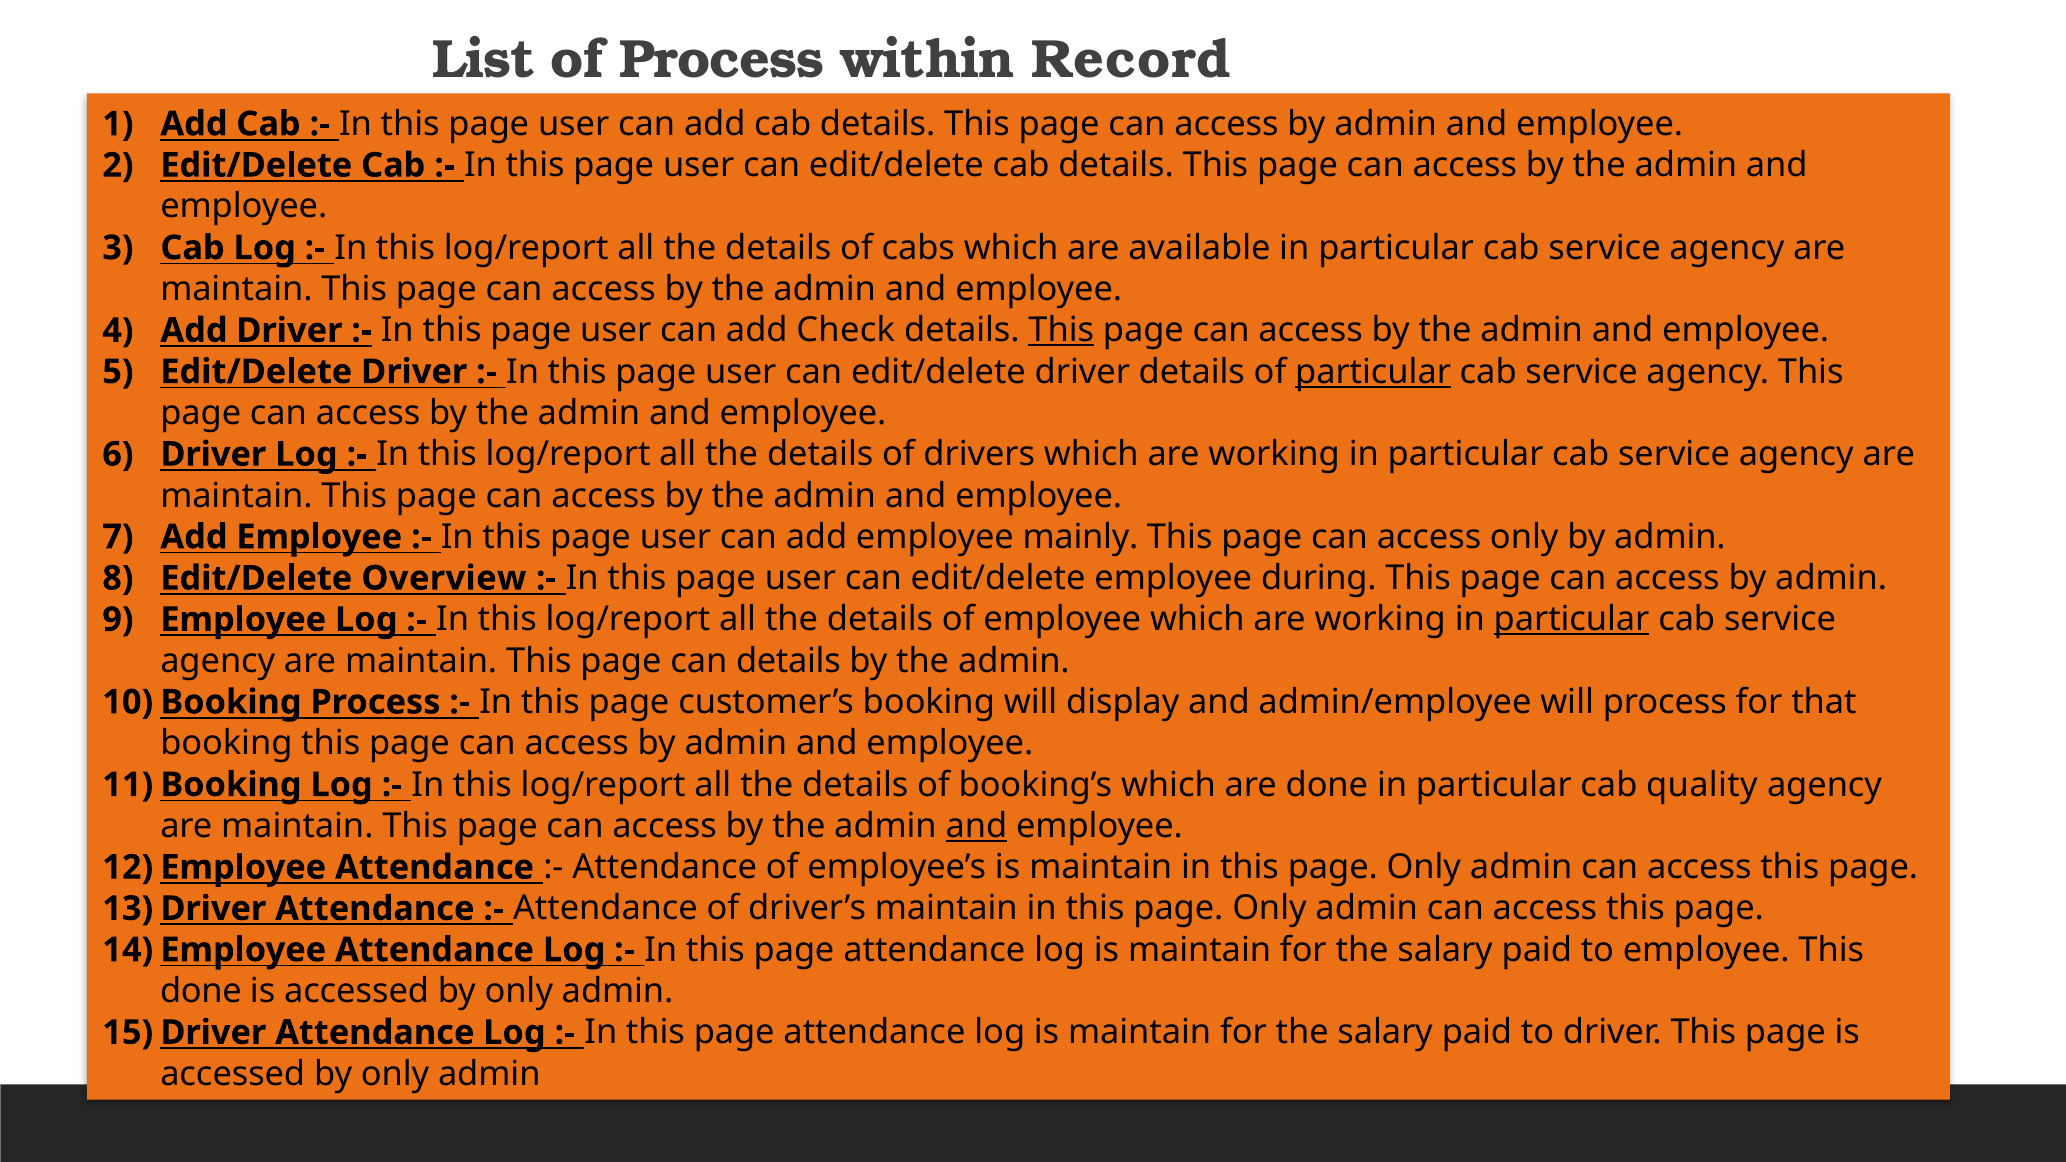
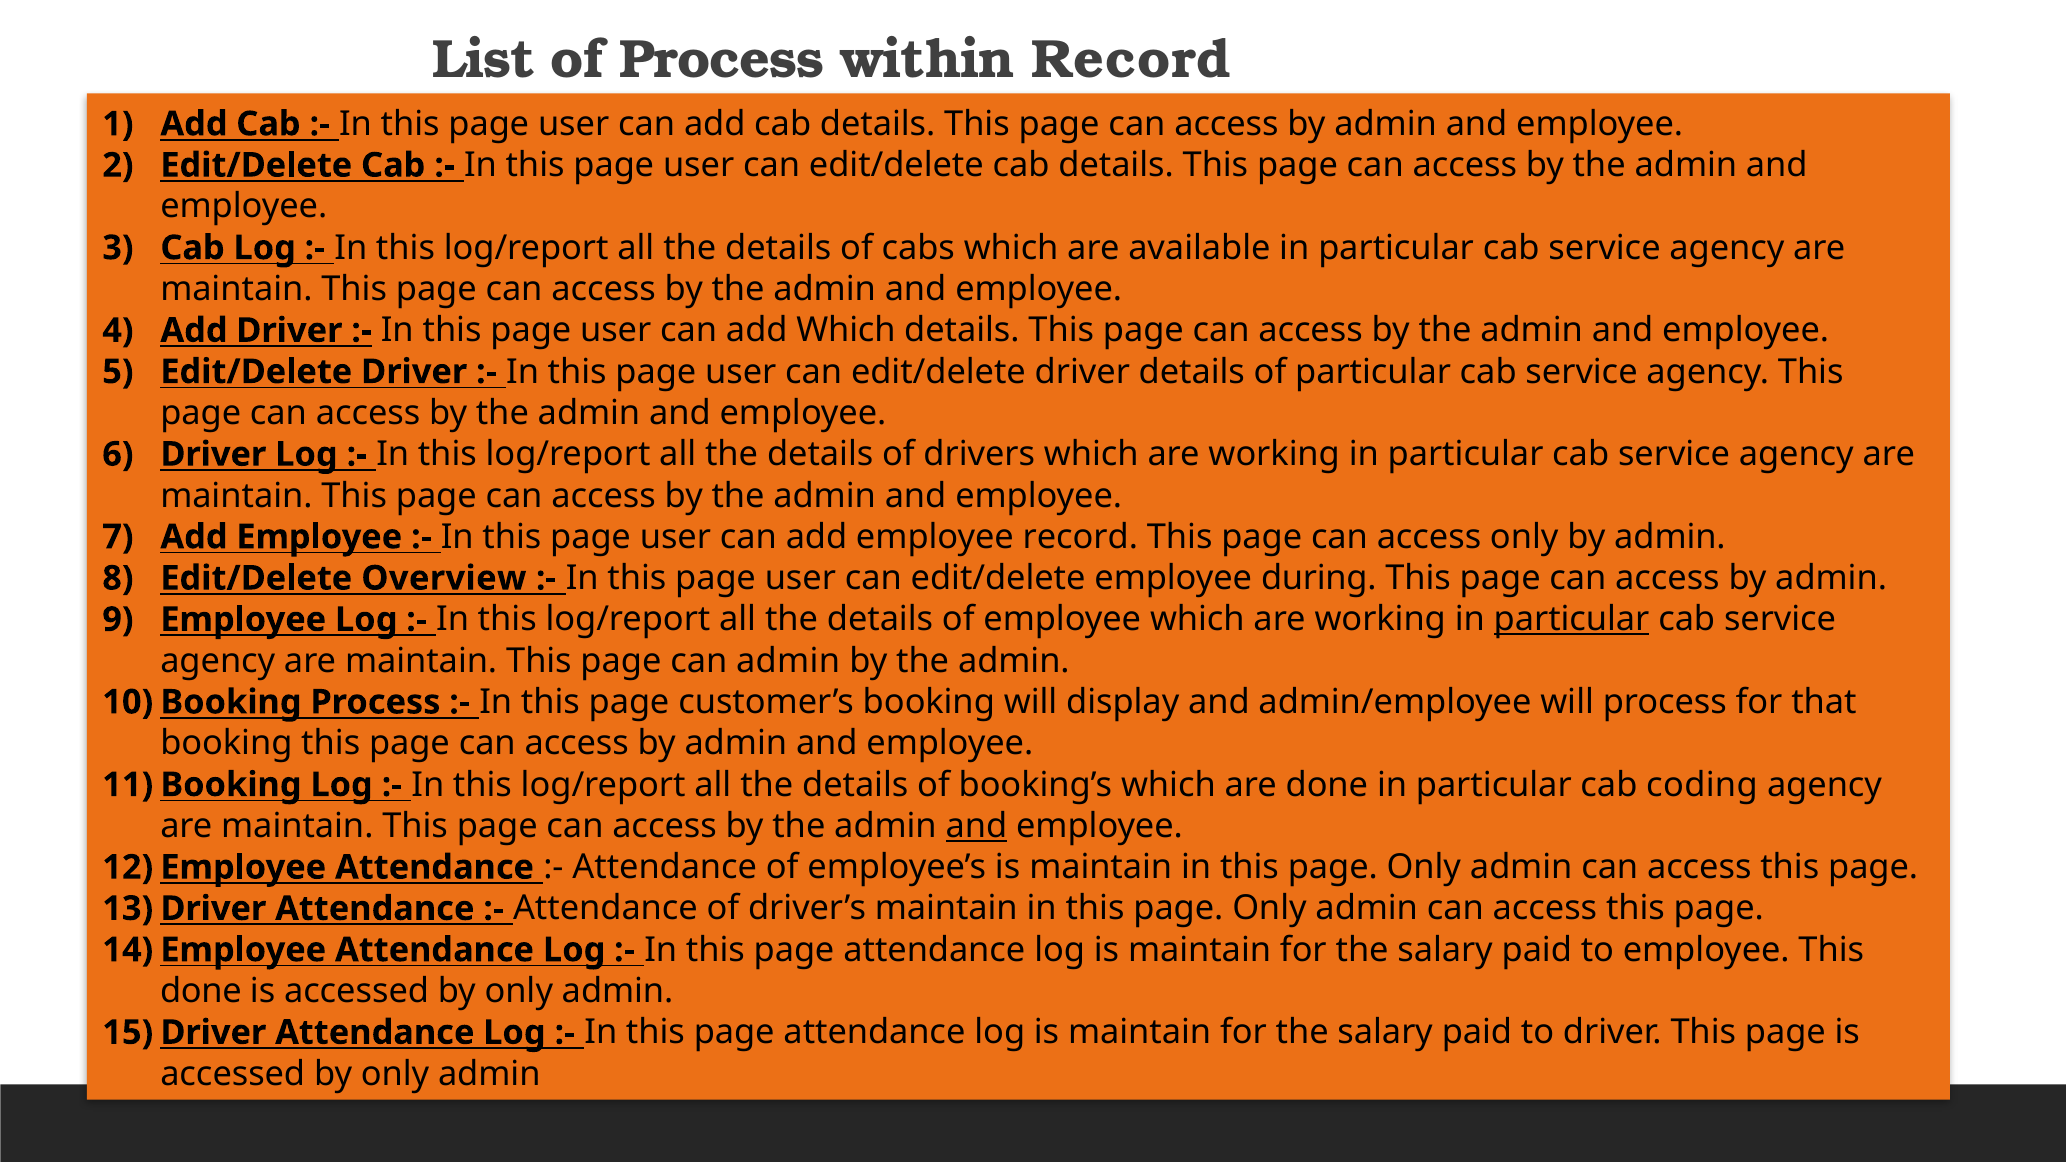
add Check: Check -> Which (846, 331)
This underline: present -> none (1061, 331)
particular underline: present -> none (1373, 372)
employee mainly: mainly -> record (1080, 537)
can details: details -> admin (788, 661)
quality: quality -> coding (1702, 785)
